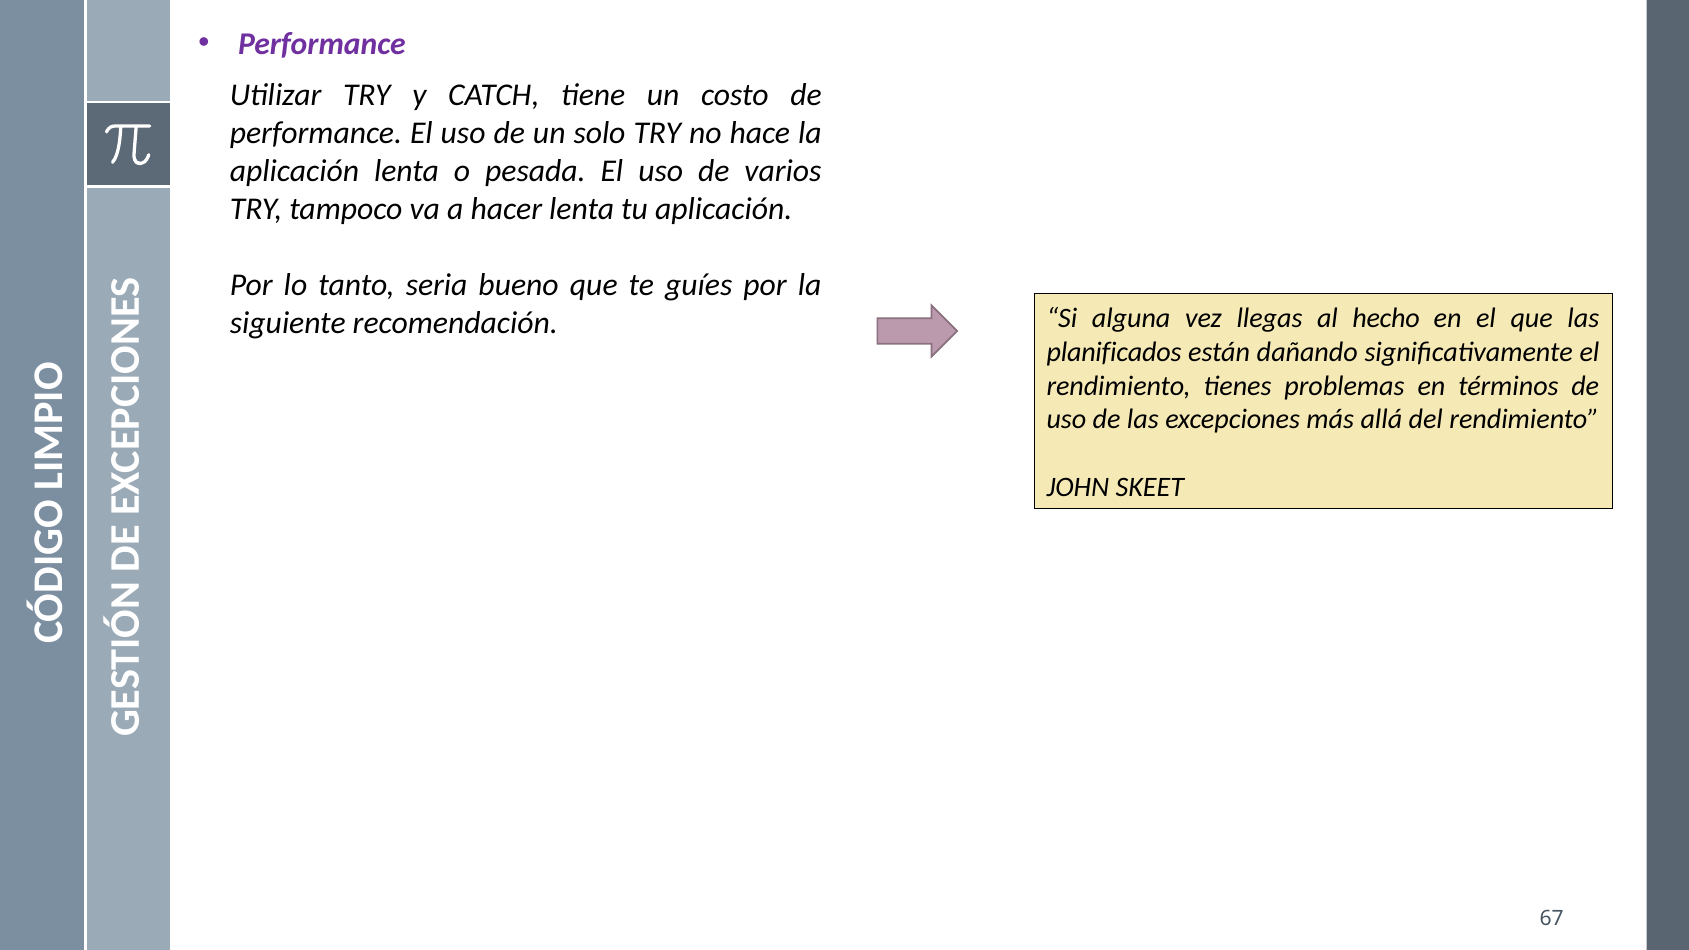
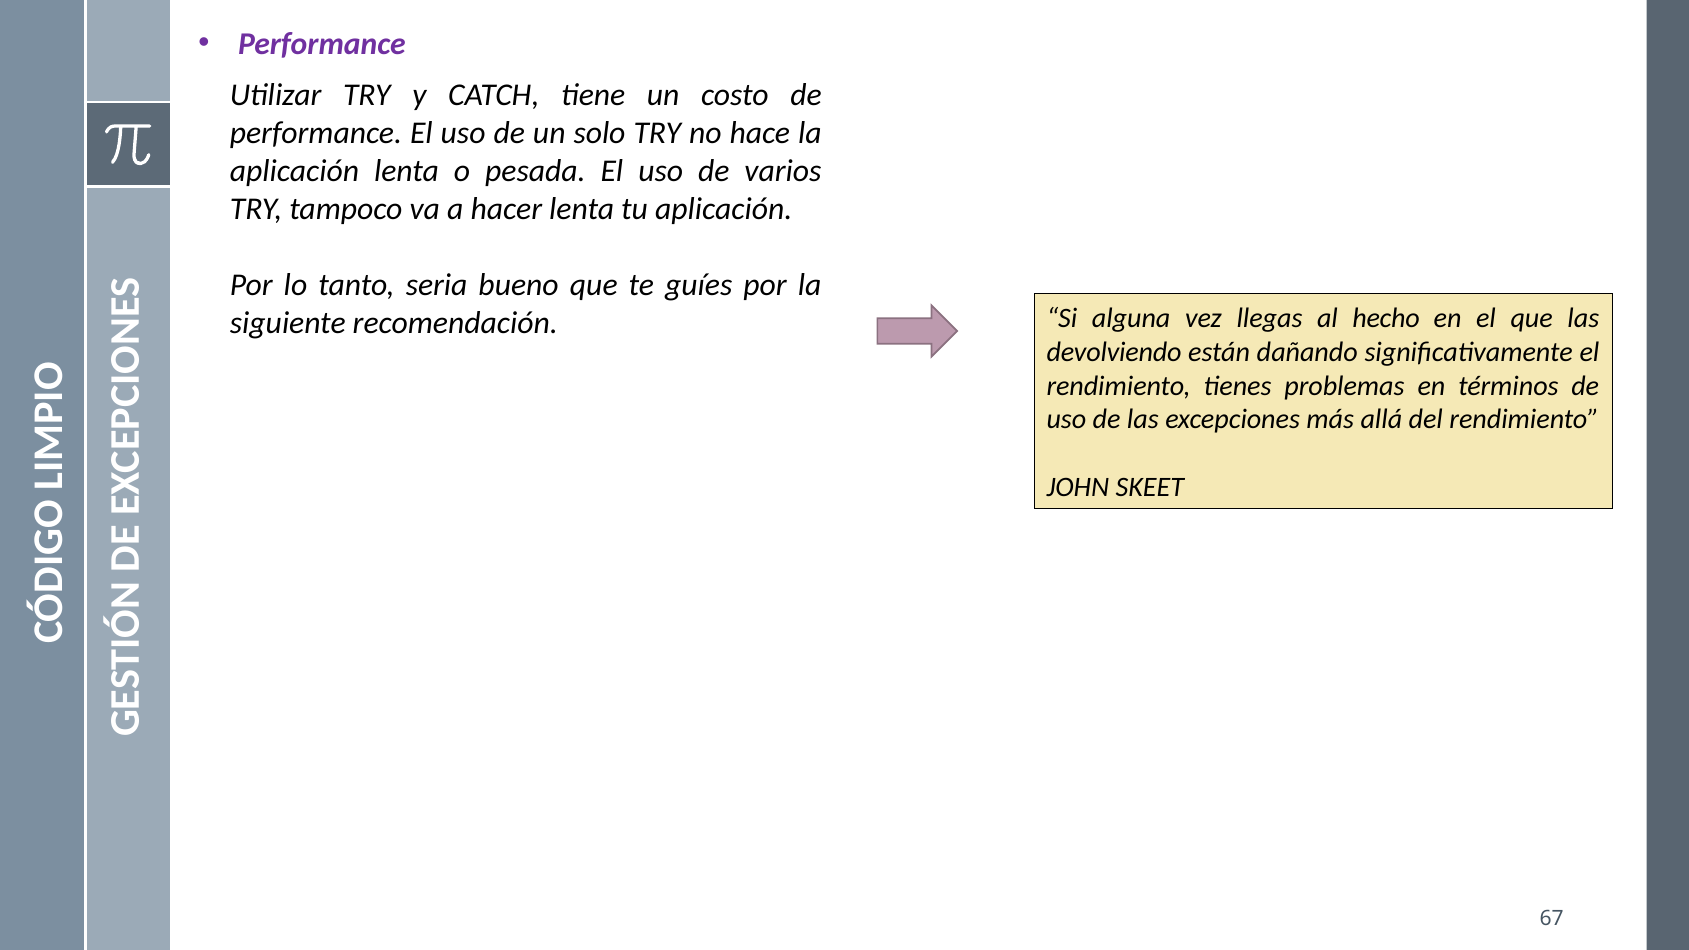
planificados: planificados -> devolviendo (1114, 352)
